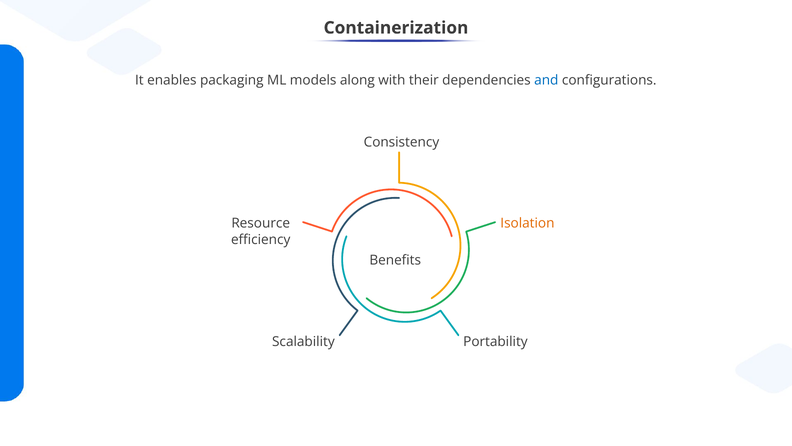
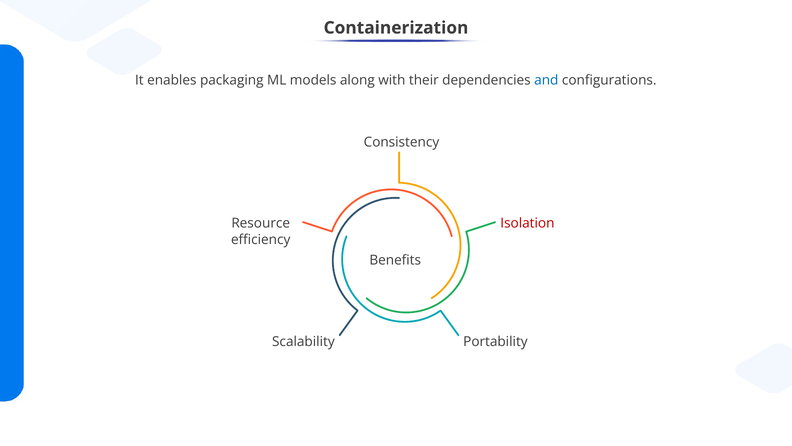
Isolation colour: orange -> red (527, 223)
